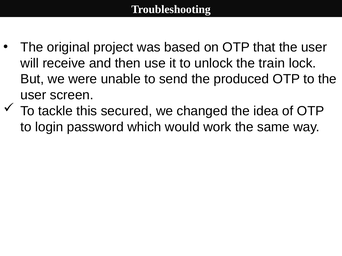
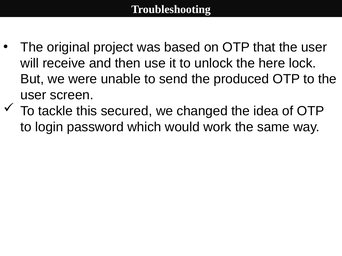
train: train -> here (272, 63)
